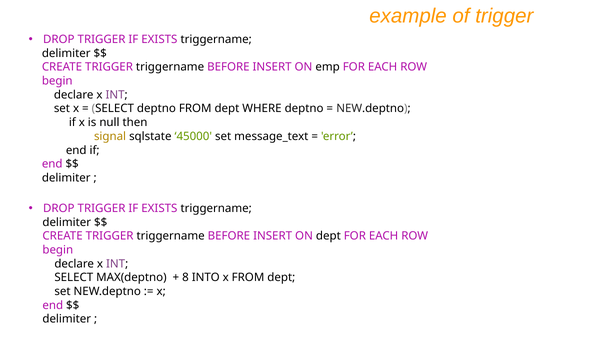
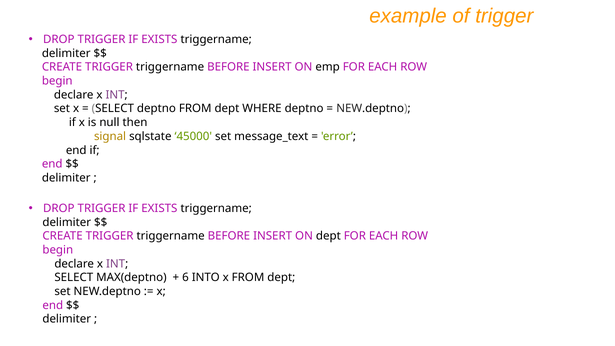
8: 8 -> 6 (186, 278)
